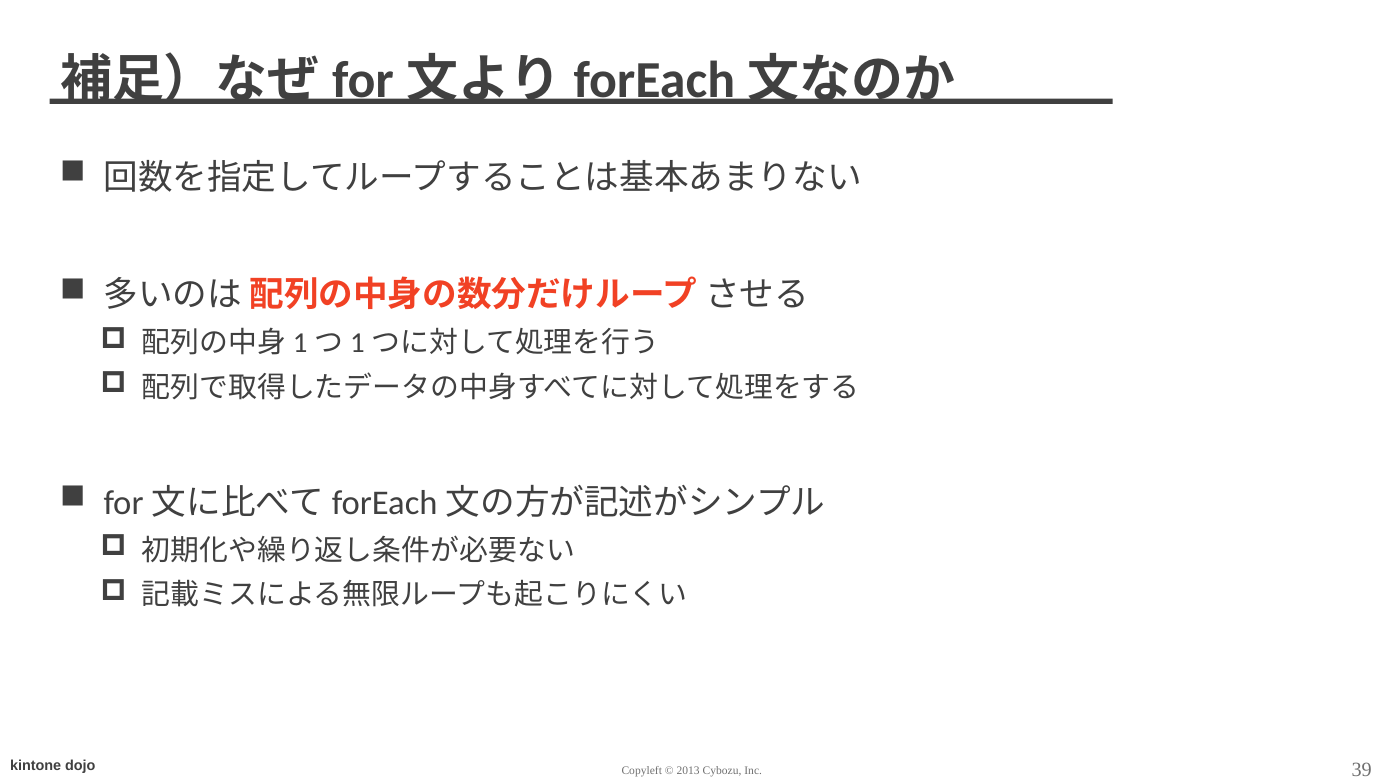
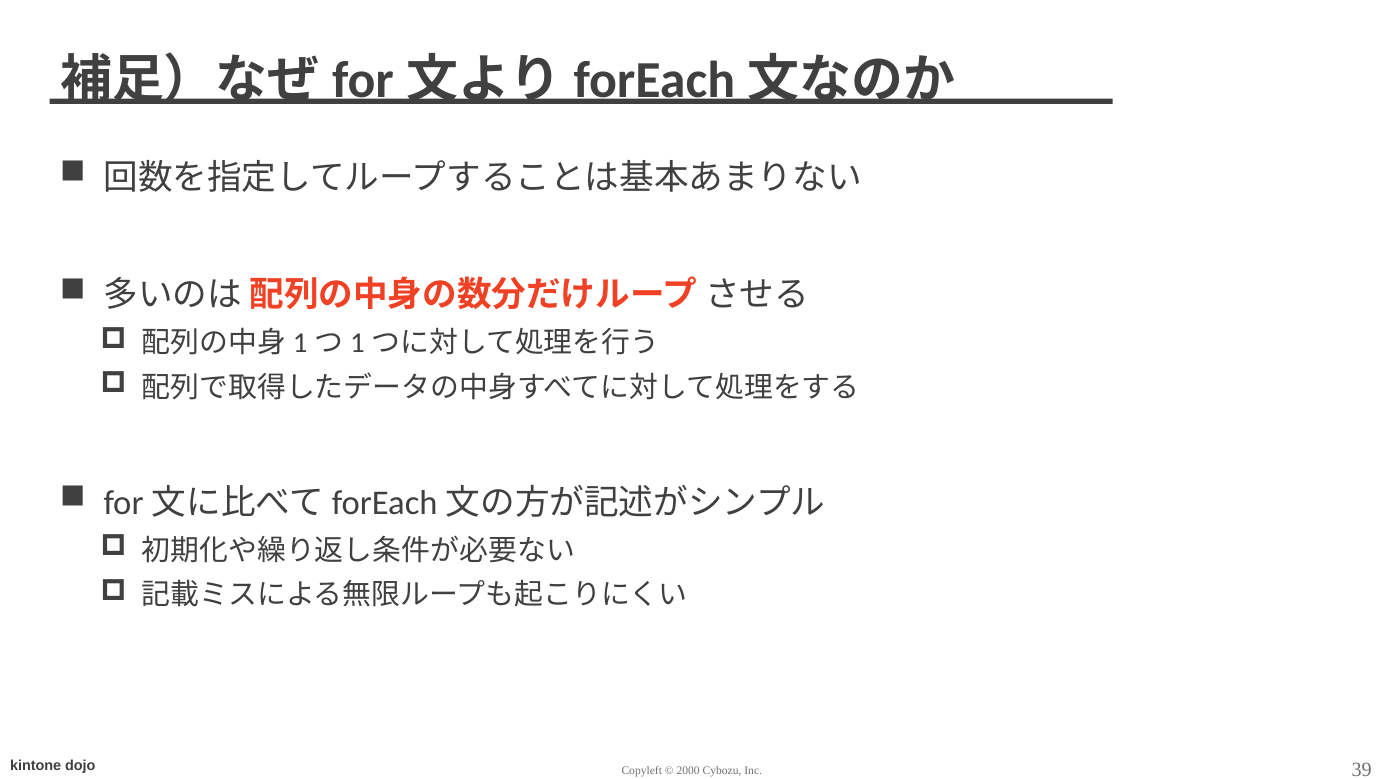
2013: 2013 -> 2000 (688, 770)
